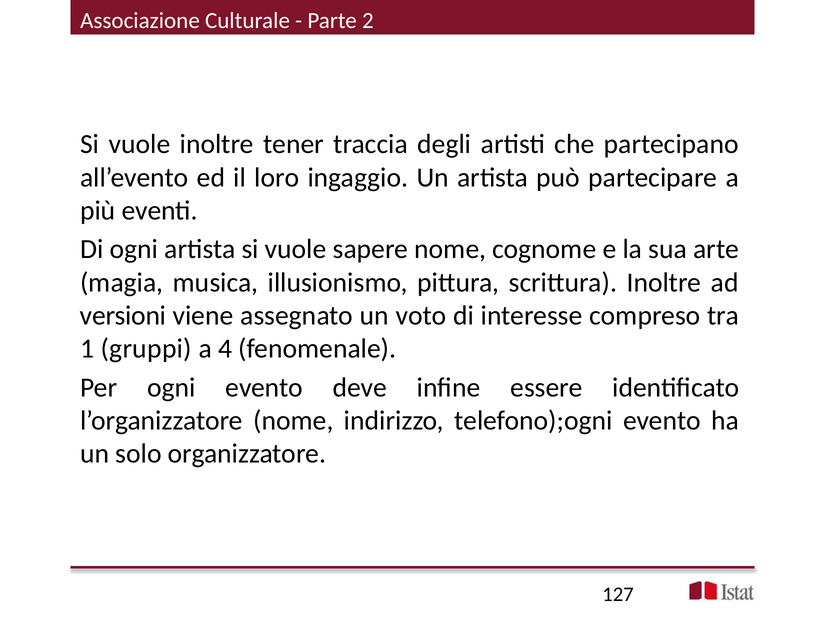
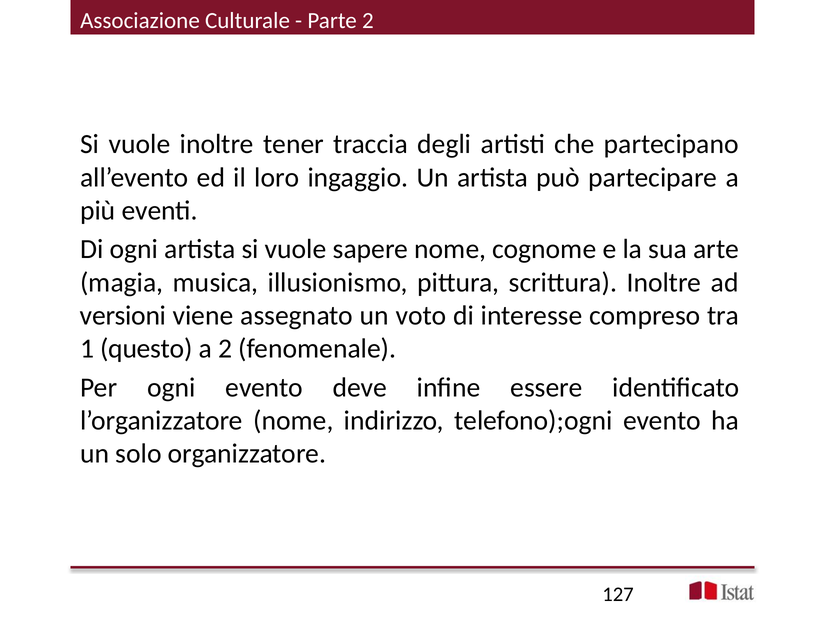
gruppi: gruppi -> questo (146, 349)
a 4: 4 -> 2 (225, 349)
